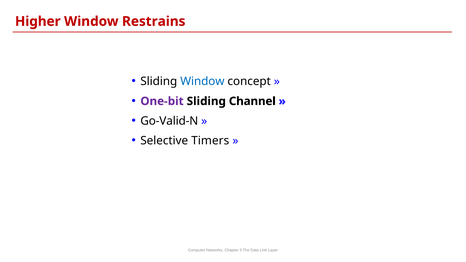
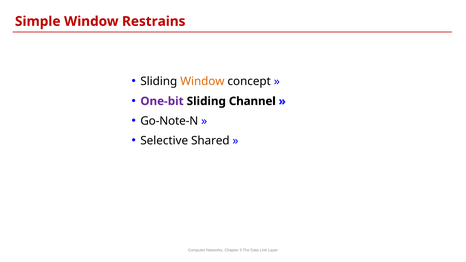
Higher: Higher -> Simple (38, 21)
Window colour: blue -> orange (202, 81)
Go-Valid-N: Go-Valid-N -> Go-Note-N (169, 121)
Timers: Timers -> Shared (210, 141)
